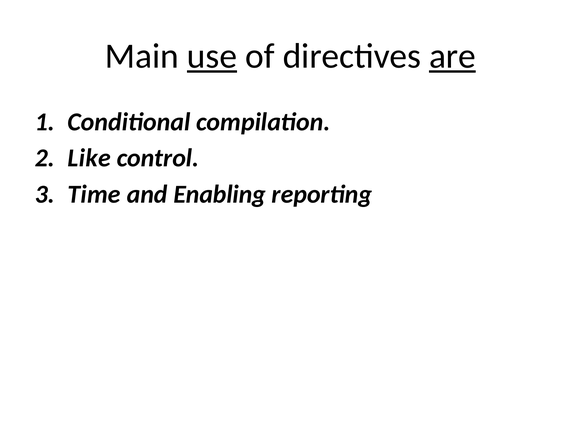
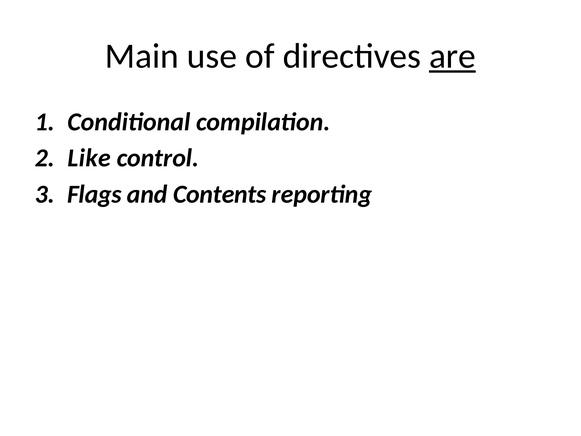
use underline: present -> none (212, 56)
Time: Time -> Flags (94, 194)
Enabling: Enabling -> Contents (220, 194)
